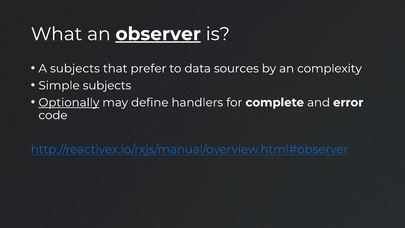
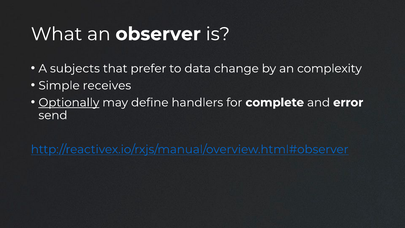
observer underline: present -> none (158, 34)
sources: sources -> change (236, 68)
Simple subjects: subjects -> receives (107, 85)
code: code -> send (53, 115)
